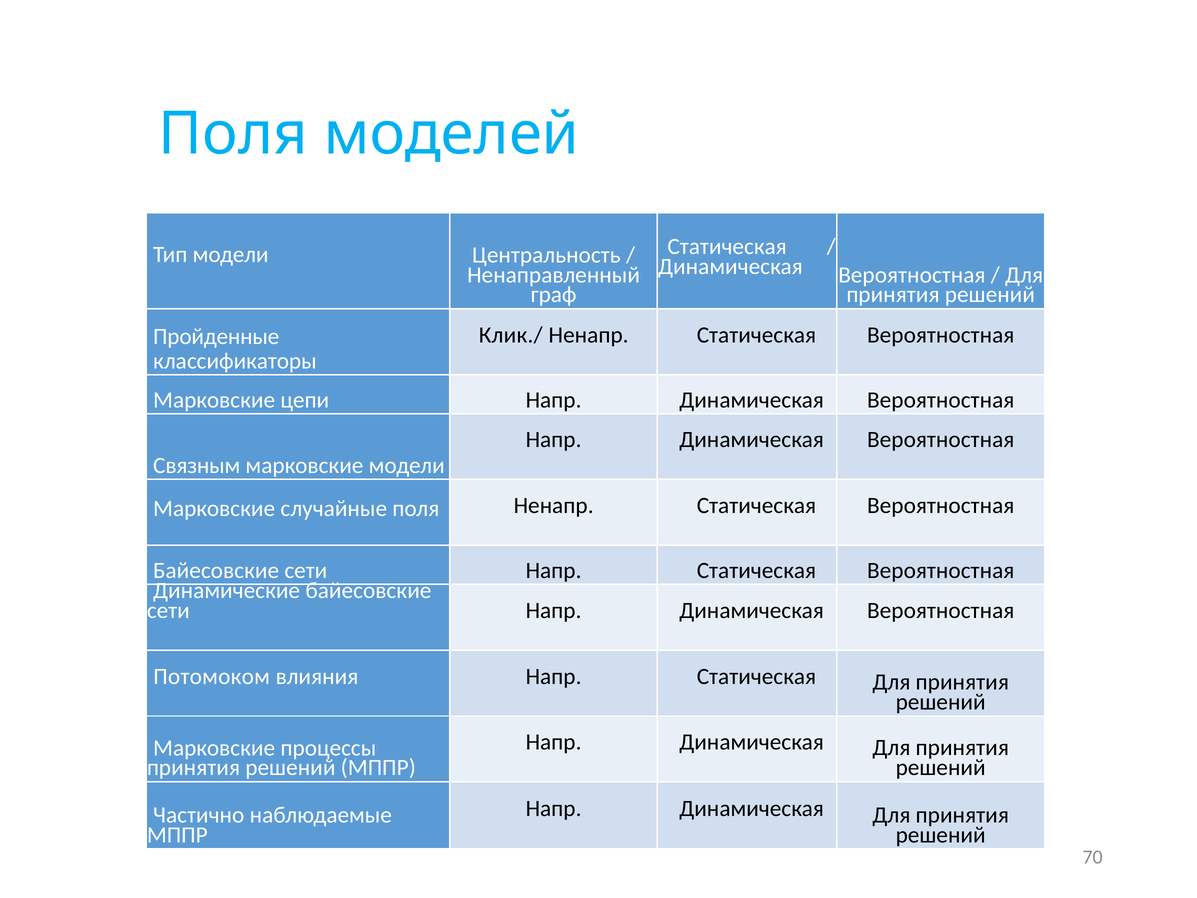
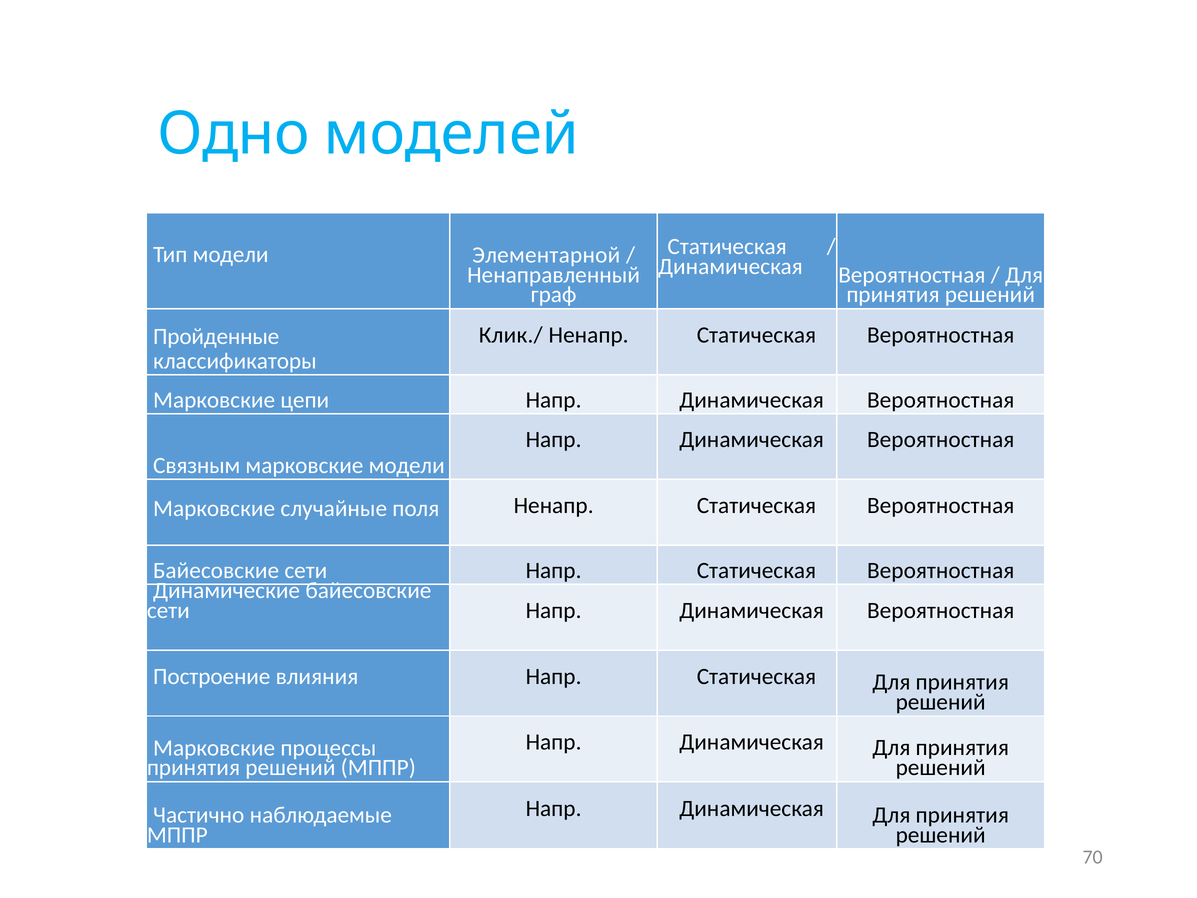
Поля: Поля -> Одно (233, 134)
Центральность: Центральность -> Элементарной (546, 255)
Потомоком: Потомоком -> Построение (212, 676)
